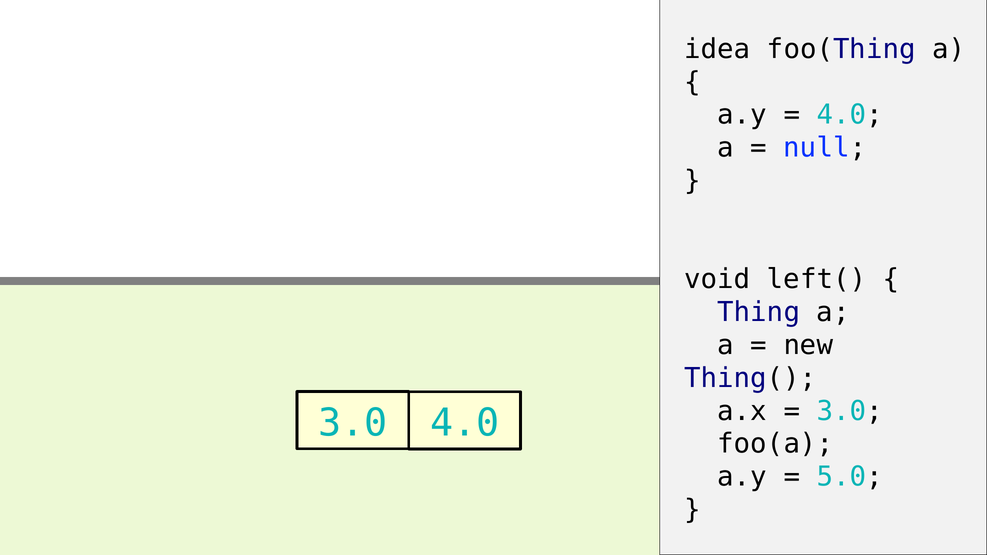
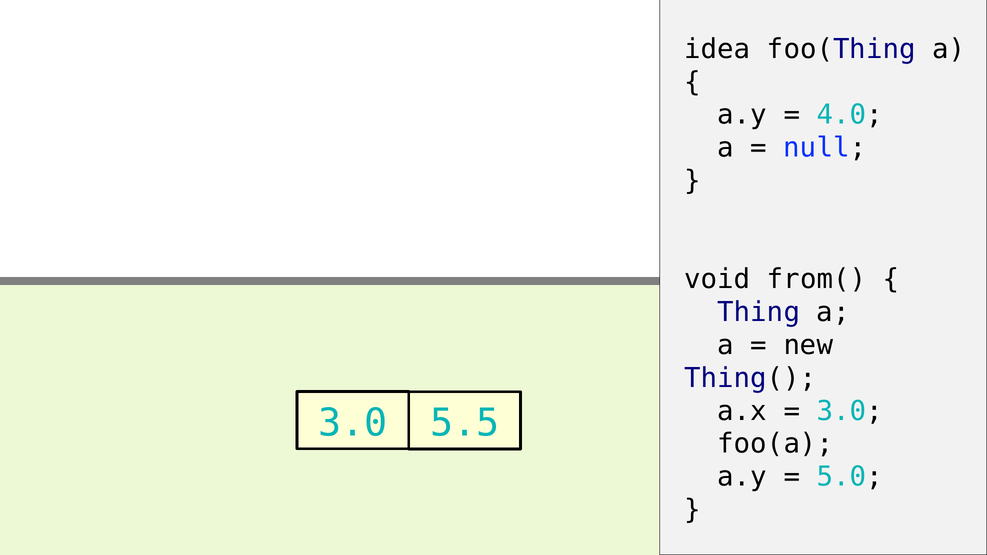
left(: left( -> from( (817, 279)
3.0 4.0: 4.0 -> 5.5 (465, 423)
